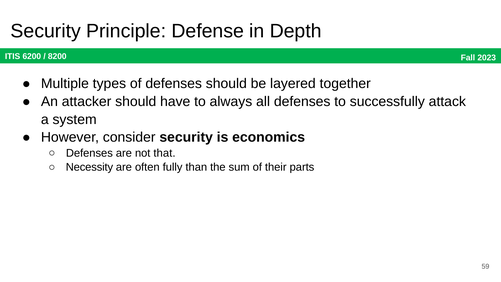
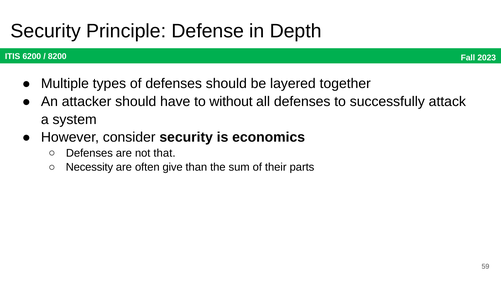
always: always -> without (231, 102)
fully: fully -> give (173, 167)
